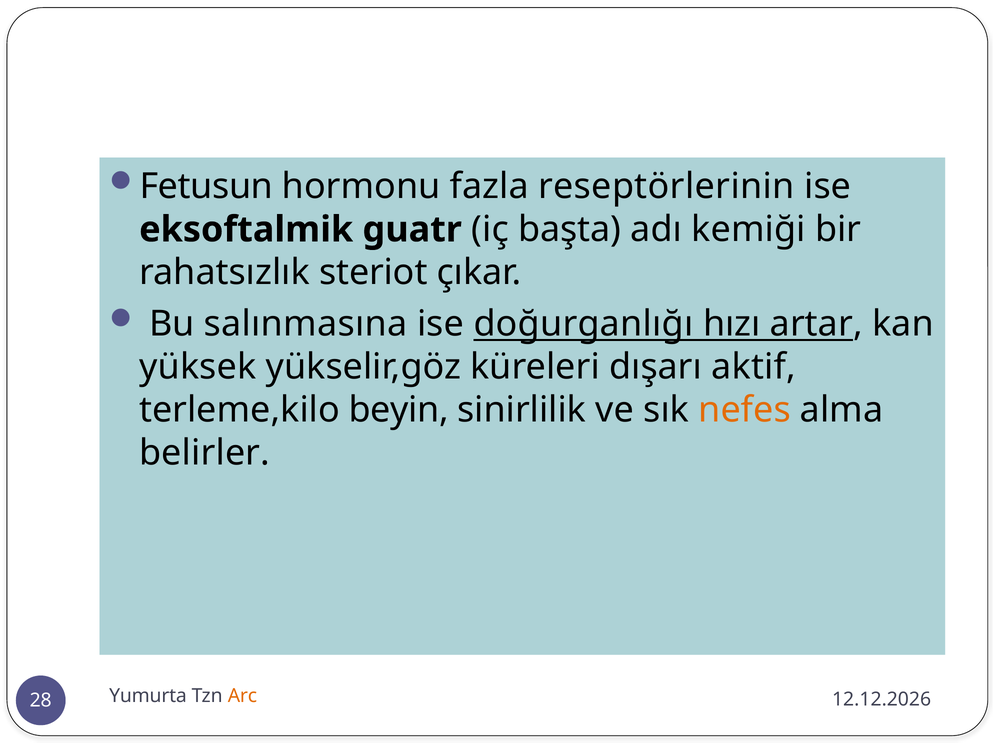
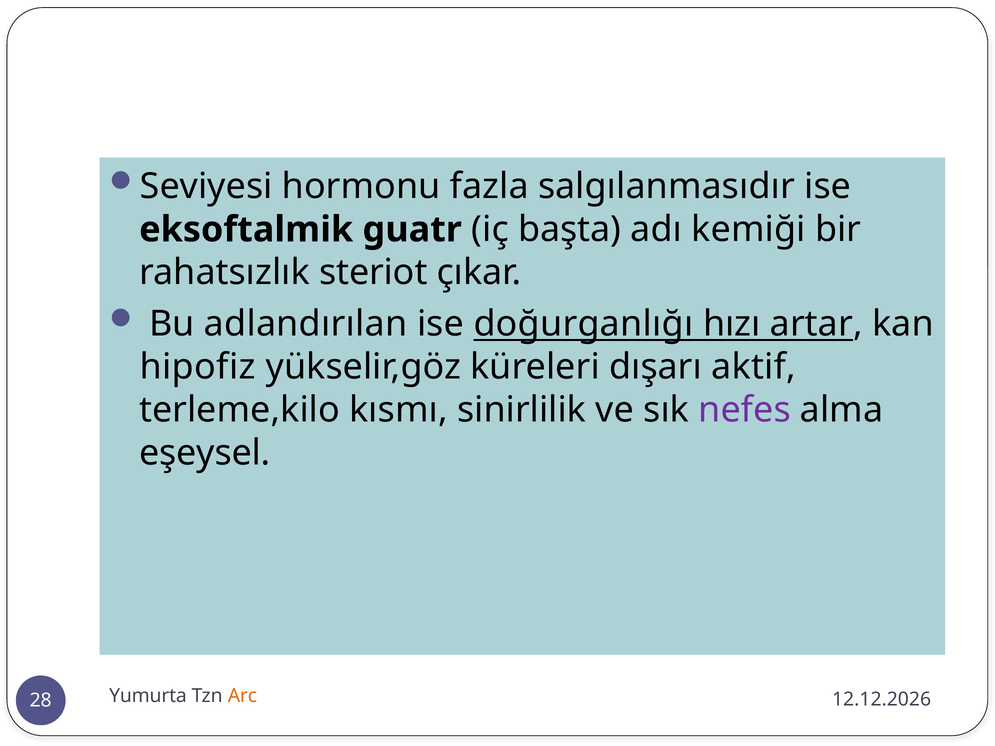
Fetusun: Fetusun -> Seviyesi (206, 187)
reseptörlerinin: reseptörlerinin -> salgılanmasıdır (666, 187)
salınmasına: salınmasına -> adlandırılan (306, 324)
yüksek: yüksek -> hipofiz (198, 367)
beyin: beyin -> kısmı (398, 410)
nefes colour: orange -> purple (745, 410)
belirler: belirler -> eşeysel (205, 453)
